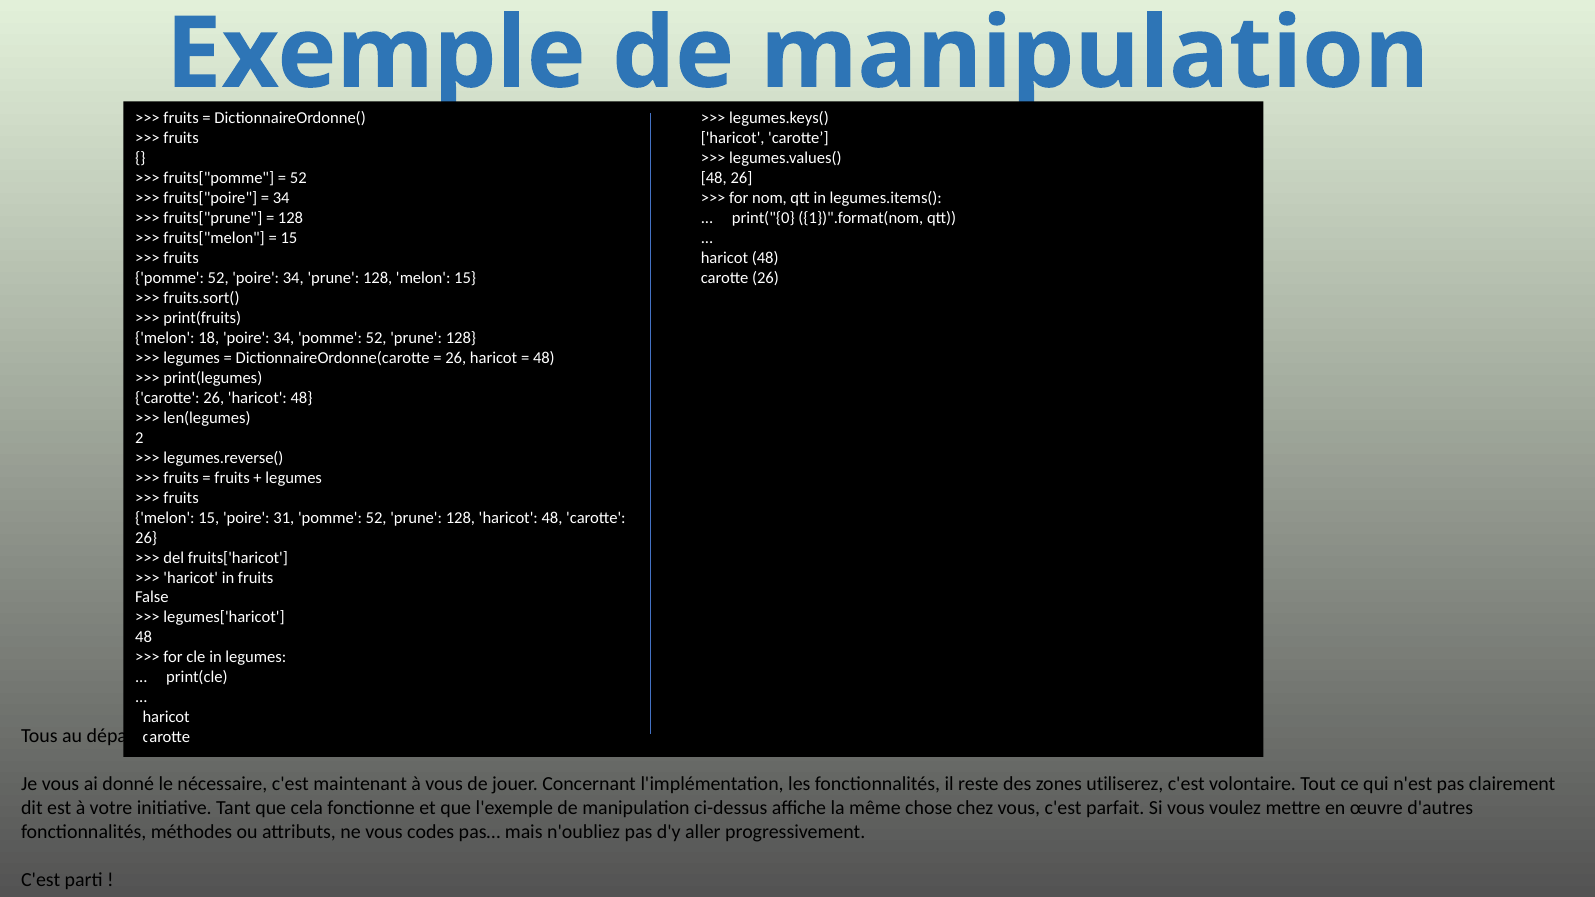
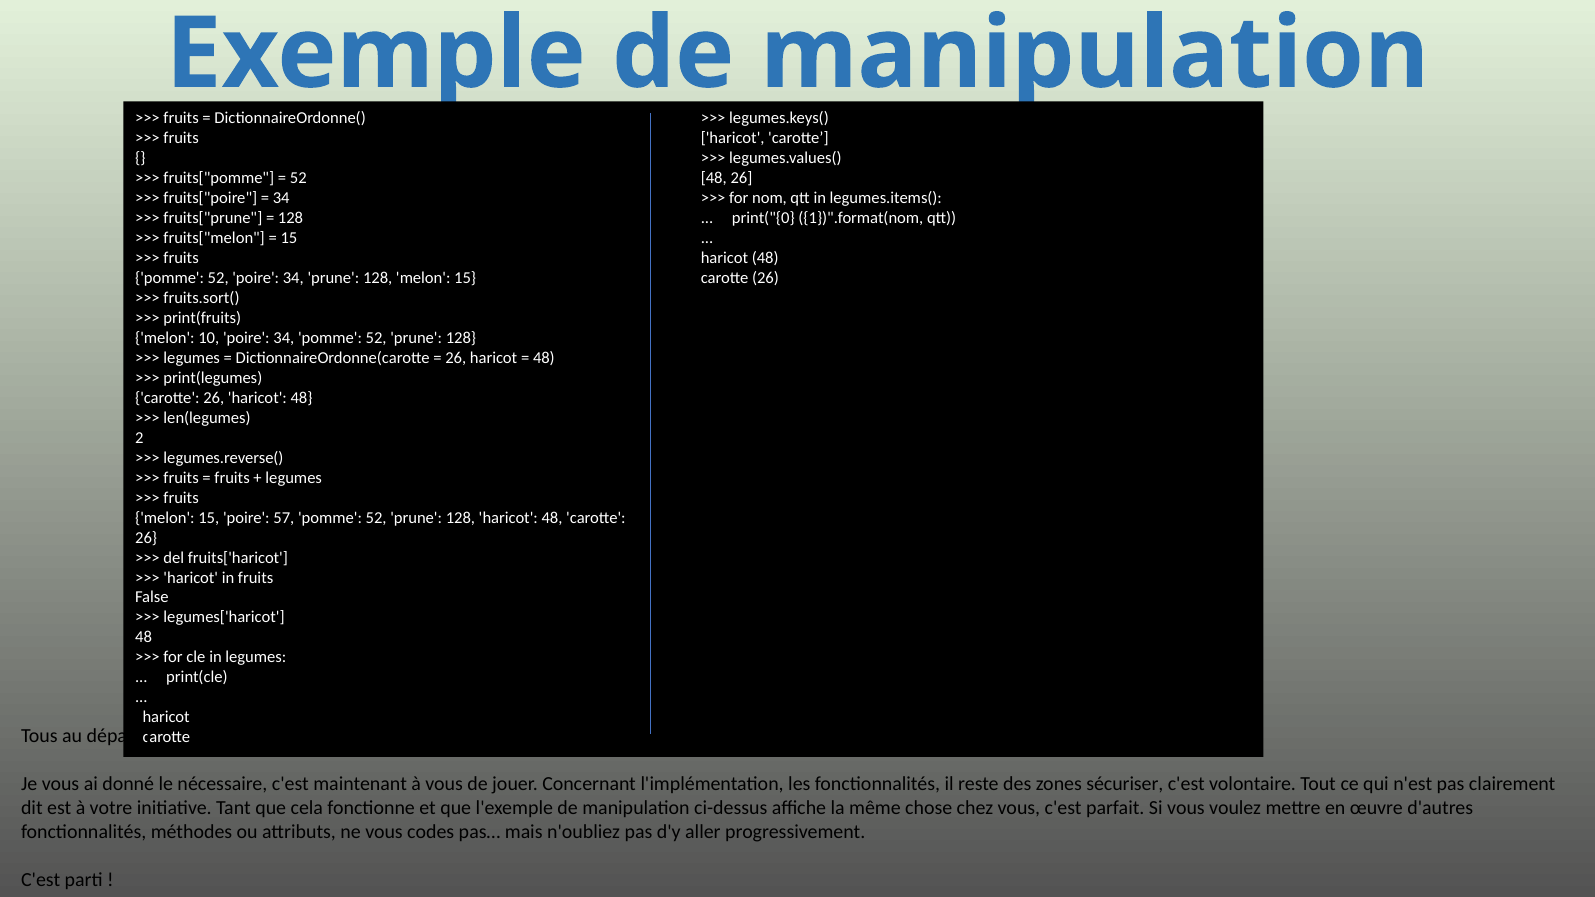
18: 18 -> 10 (209, 338)
31: 31 -> 57 (284, 518)
utiliserez: utiliserez -> sécuriser (1125, 784)
